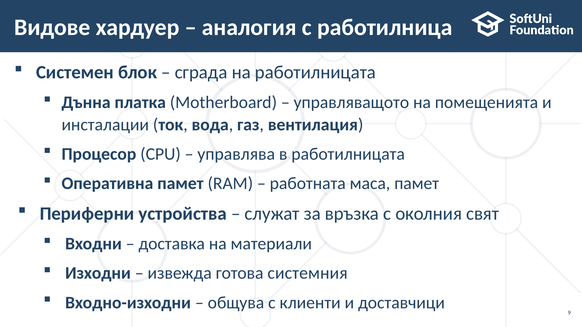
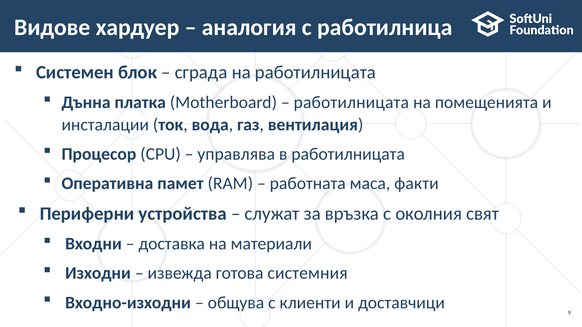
управляващото: управляващото -> работилницата (351, 103)
маса памет: памет -> факти (416, 184)
